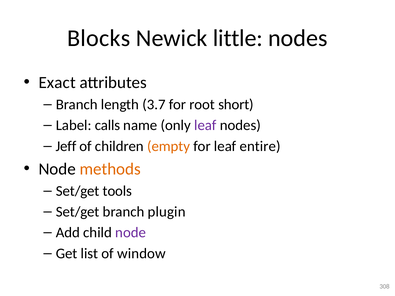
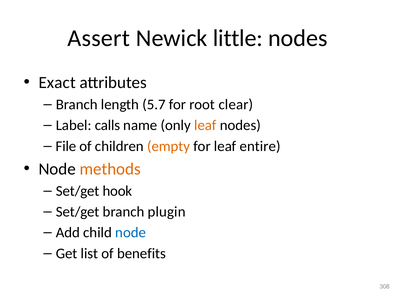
Blocks: Blocks -> Assert (99, 38)
3.7: 3.7 -> 5.7 (154, 105)
short: short -> clear (236, 105)
leaf colour: purple -> orange (205, 125)
Jeff: Jeff -> File (66, 146)
tools: tools -> hook (117, 191)
node colour: purple -> blue (131, 233)
window: window -> benefits (141, 254)
